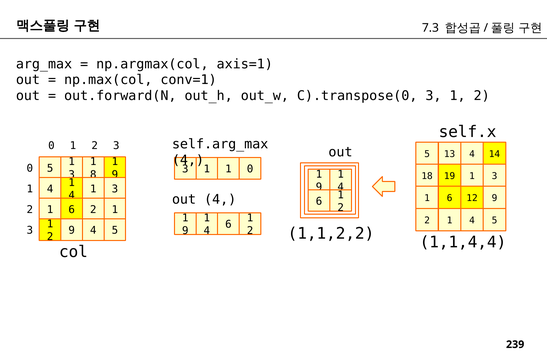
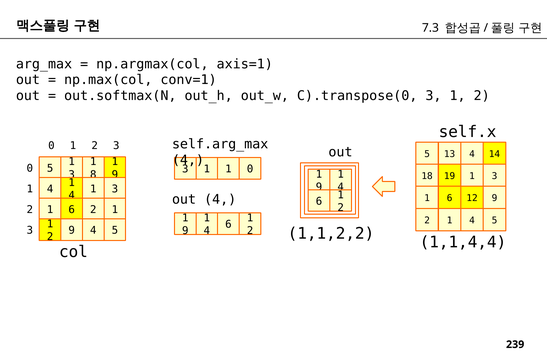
out.forward(N: out.forward(N -> out.softmax(N (120, 96)
